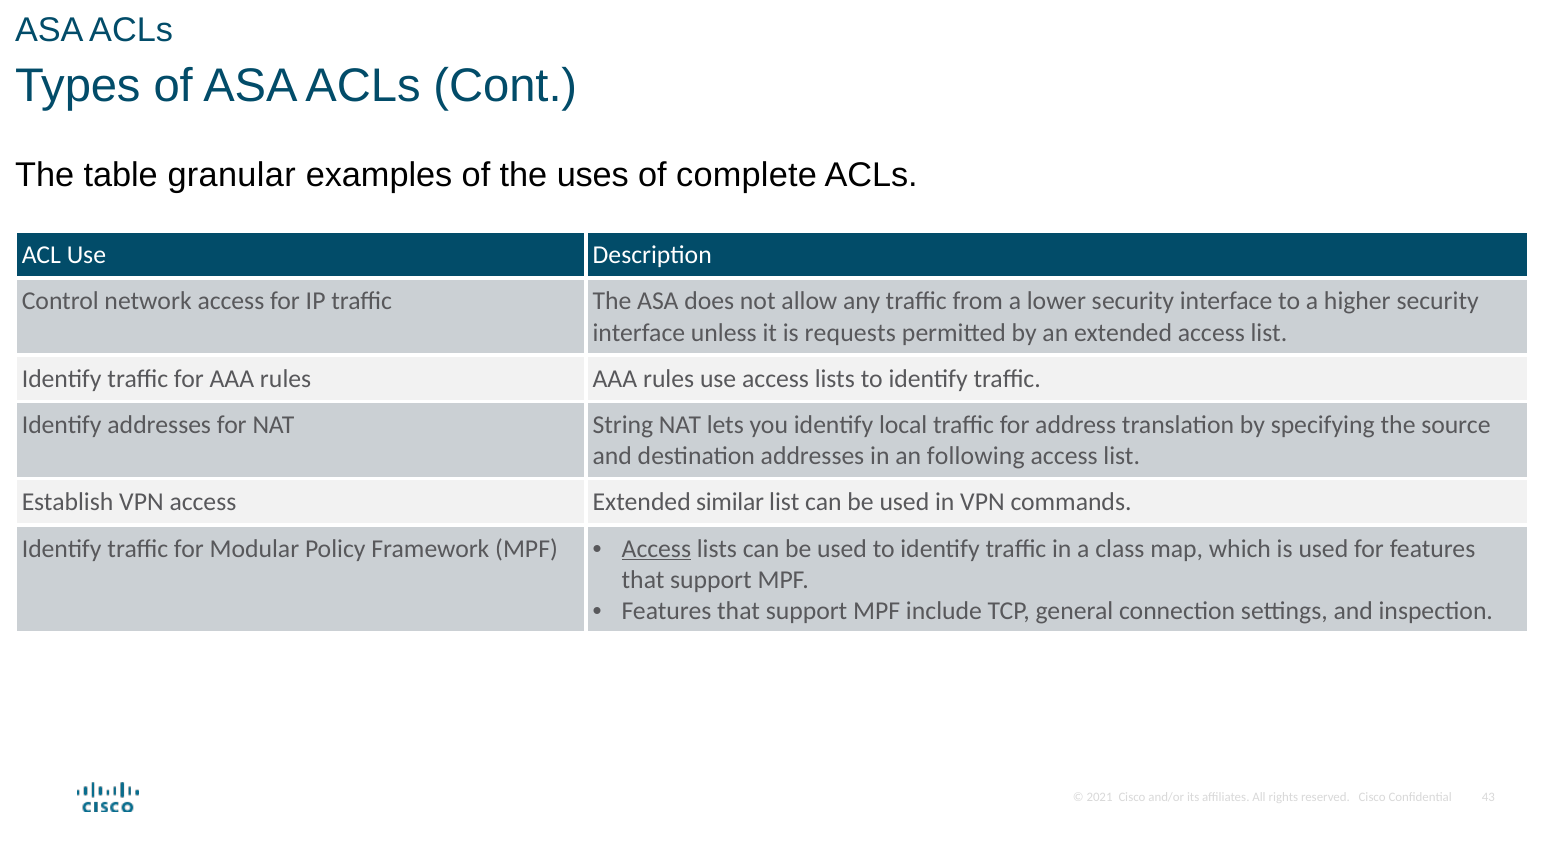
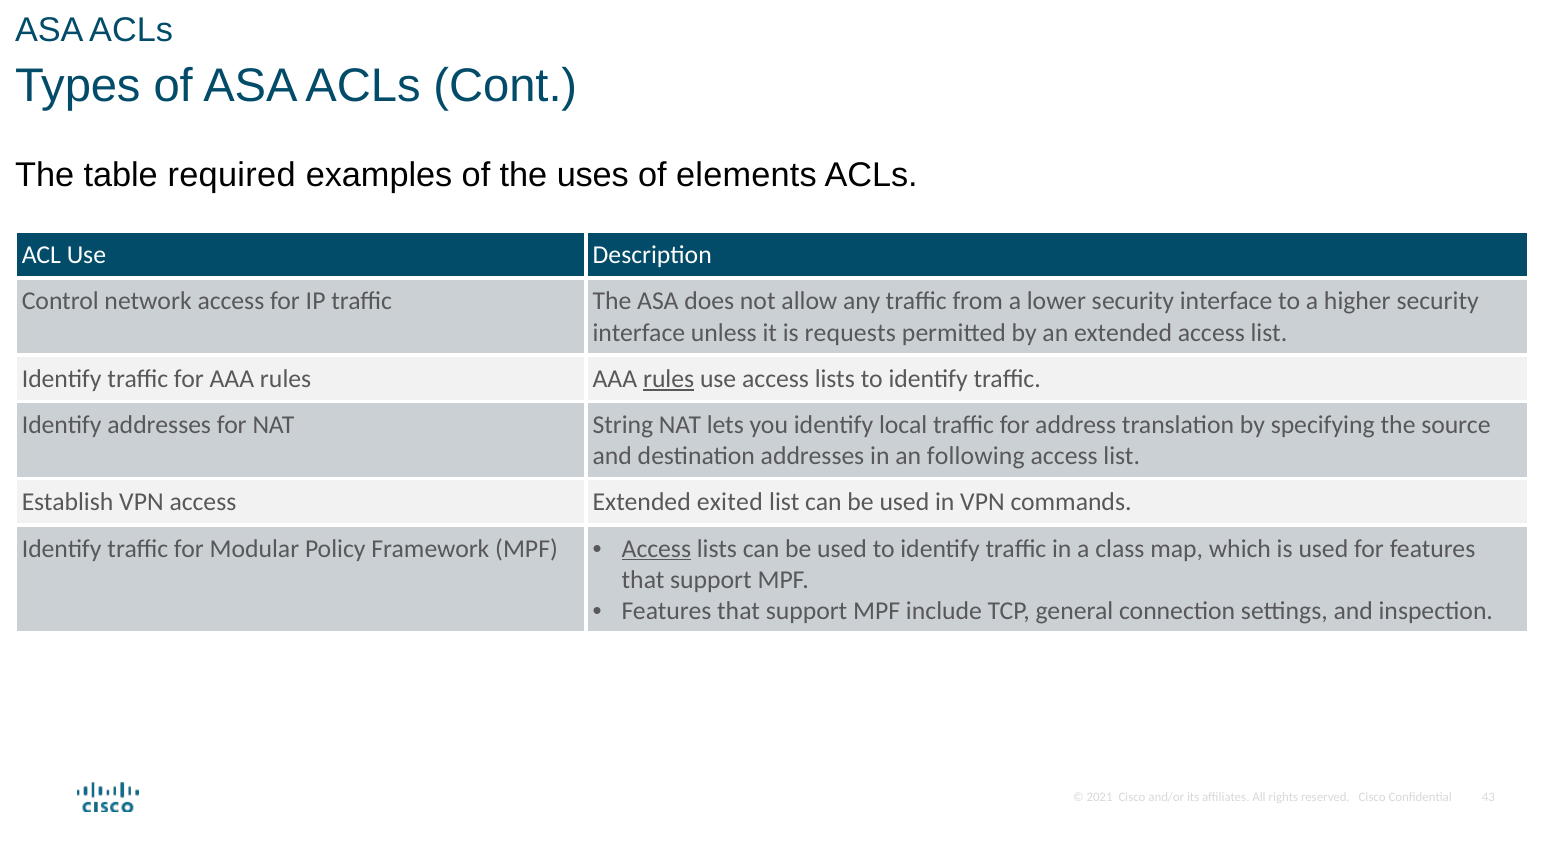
granular: granular -> required (232, 176)
complete: complete -> elements (746, 176)
rules underline: none -> present (669, 379)
similar: similar -> exited (730, 503)
